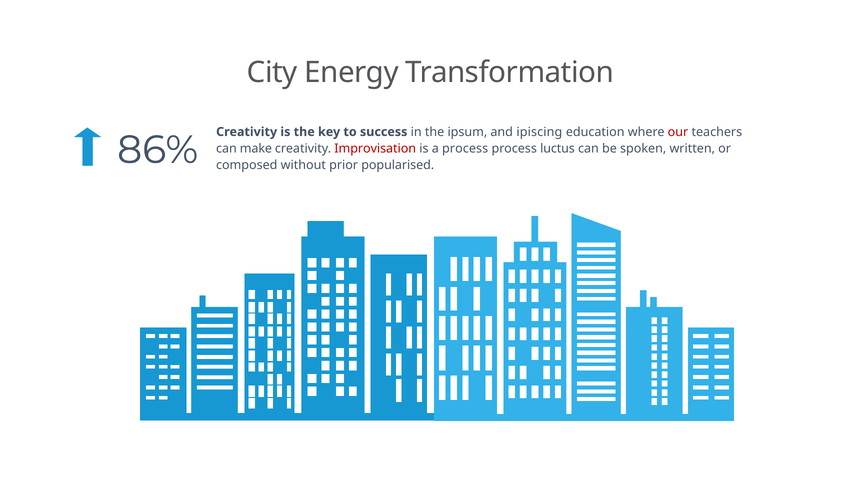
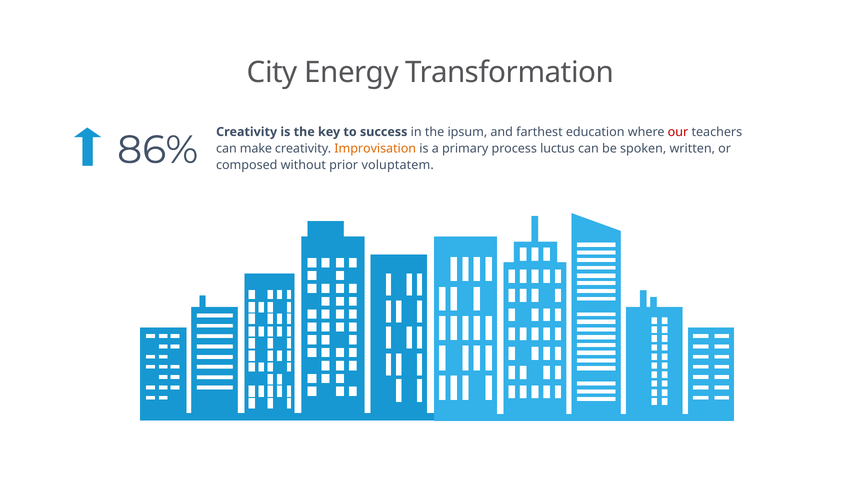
ipiscing: ipiscing -> farthest (539, 132)
Improvisation colour: red -> orange (375, 149)
a process: process -> primary (465, 149)
popularised: popularised -> voluptatem (398, 165)
